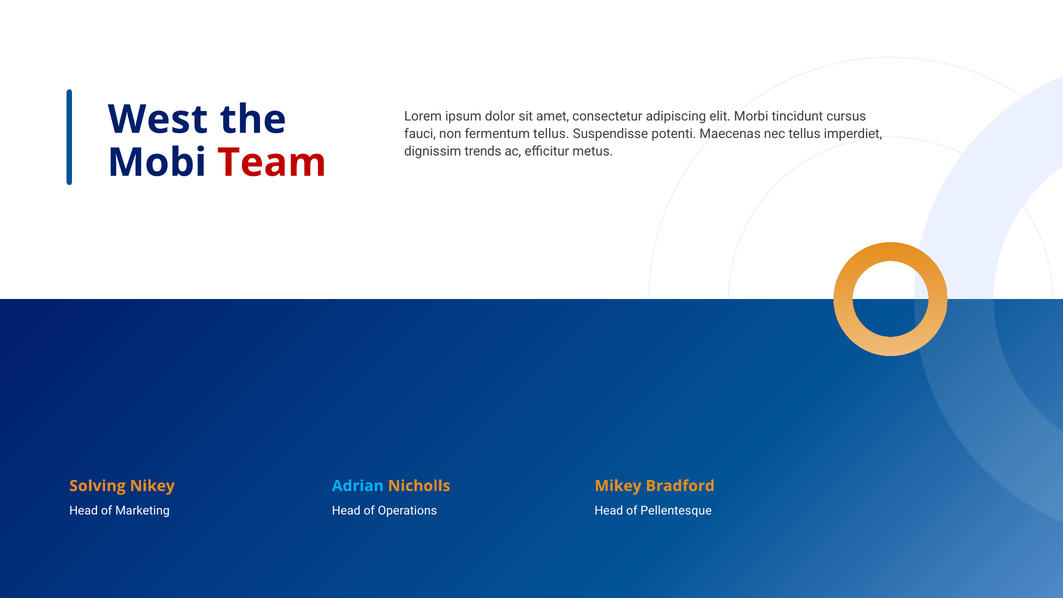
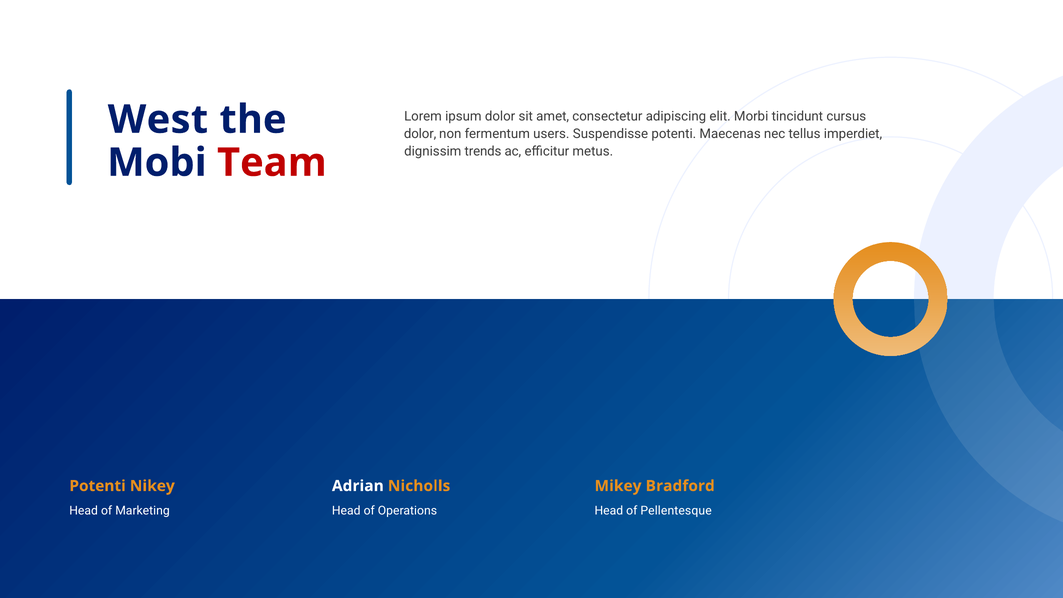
fauci: fauci -> dolor (420, 134)
fermentum tellus: tellus -> users (551, 134)
Solving: Solving -> Potenti (98, 486)
Adrian colour: light blue -> white (358, 486)
